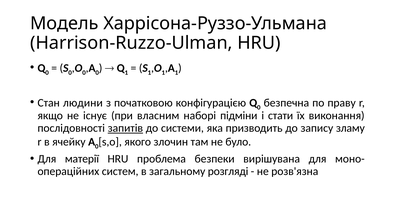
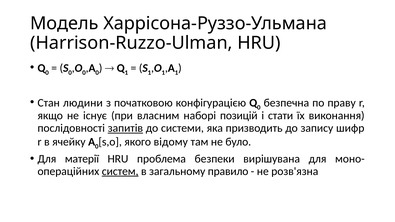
підміни: підміни -> позицій (239, 116)
зламу: зламу -> шифр (350, 128)
злочин: злочин -> відому (171, 142)
систем underline: none -> present (120, 171)
розгляді: розгляді -> правило (228, 171)
